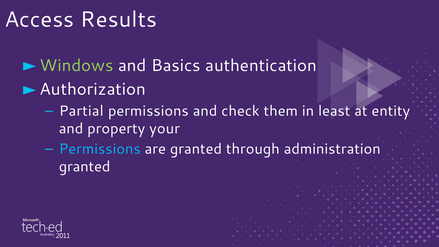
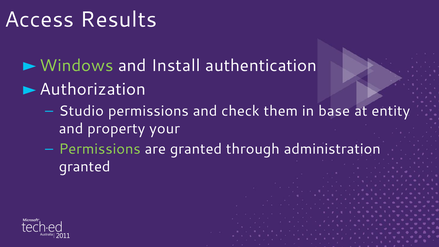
Basics: Basics -> Install (176, 66)
Partial: Partial -> Studio (81, 111)
least: least -> base (334, 111)
Permissions colour: light blue -> light green (100, 149)
